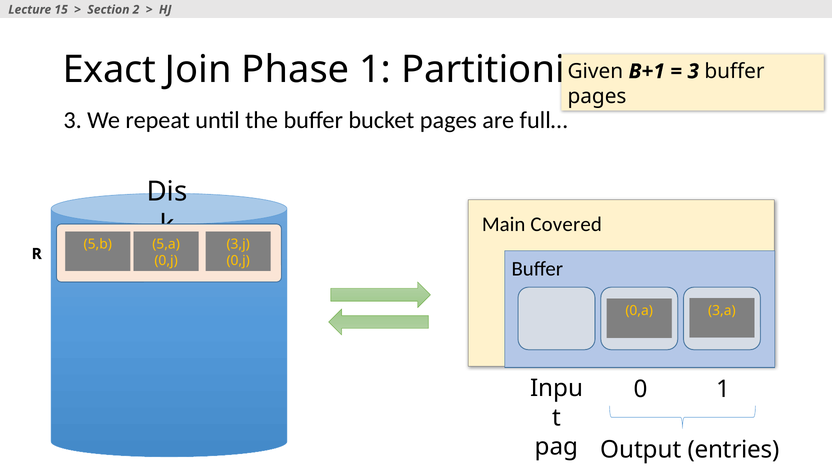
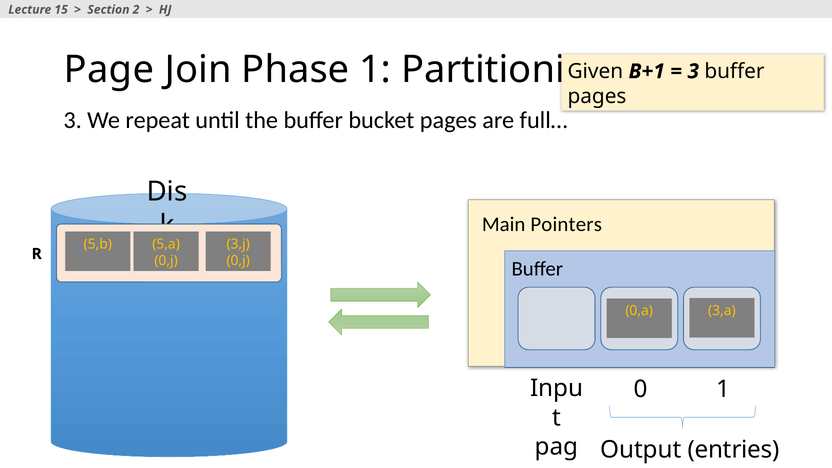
Exact: Exact -> Page (109, 70)
Covered: Covered -> Pointers (566, 225)
